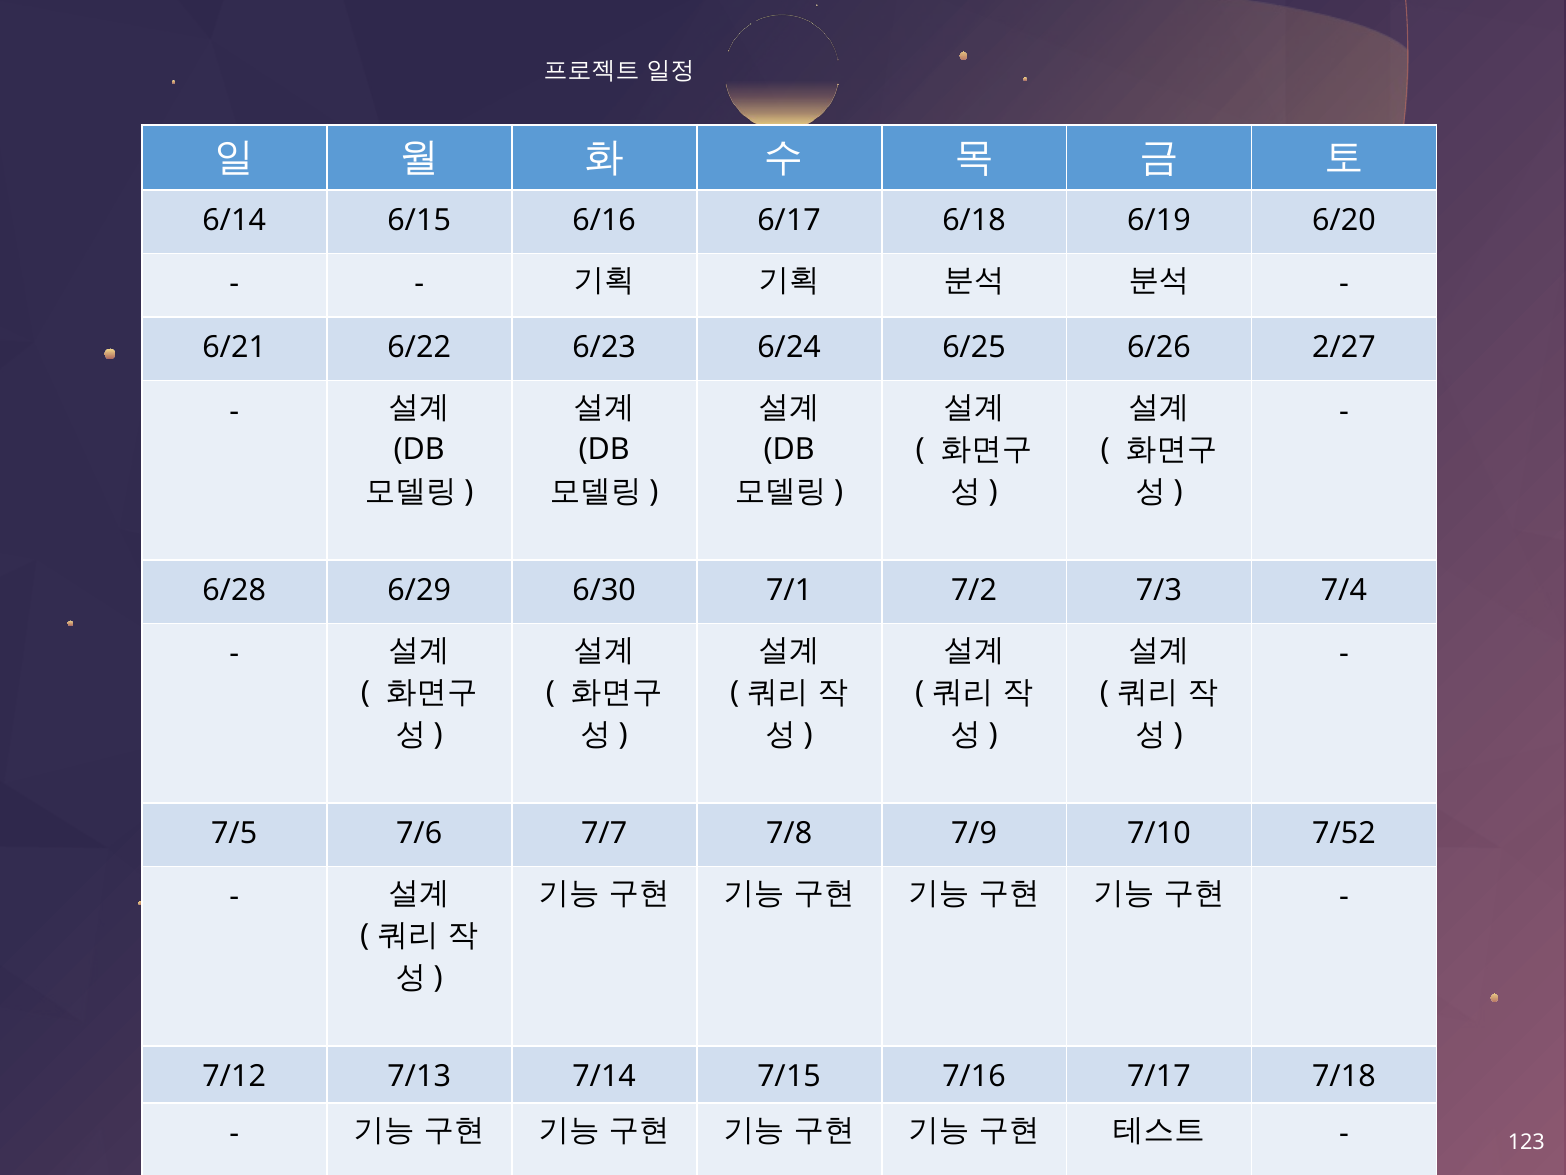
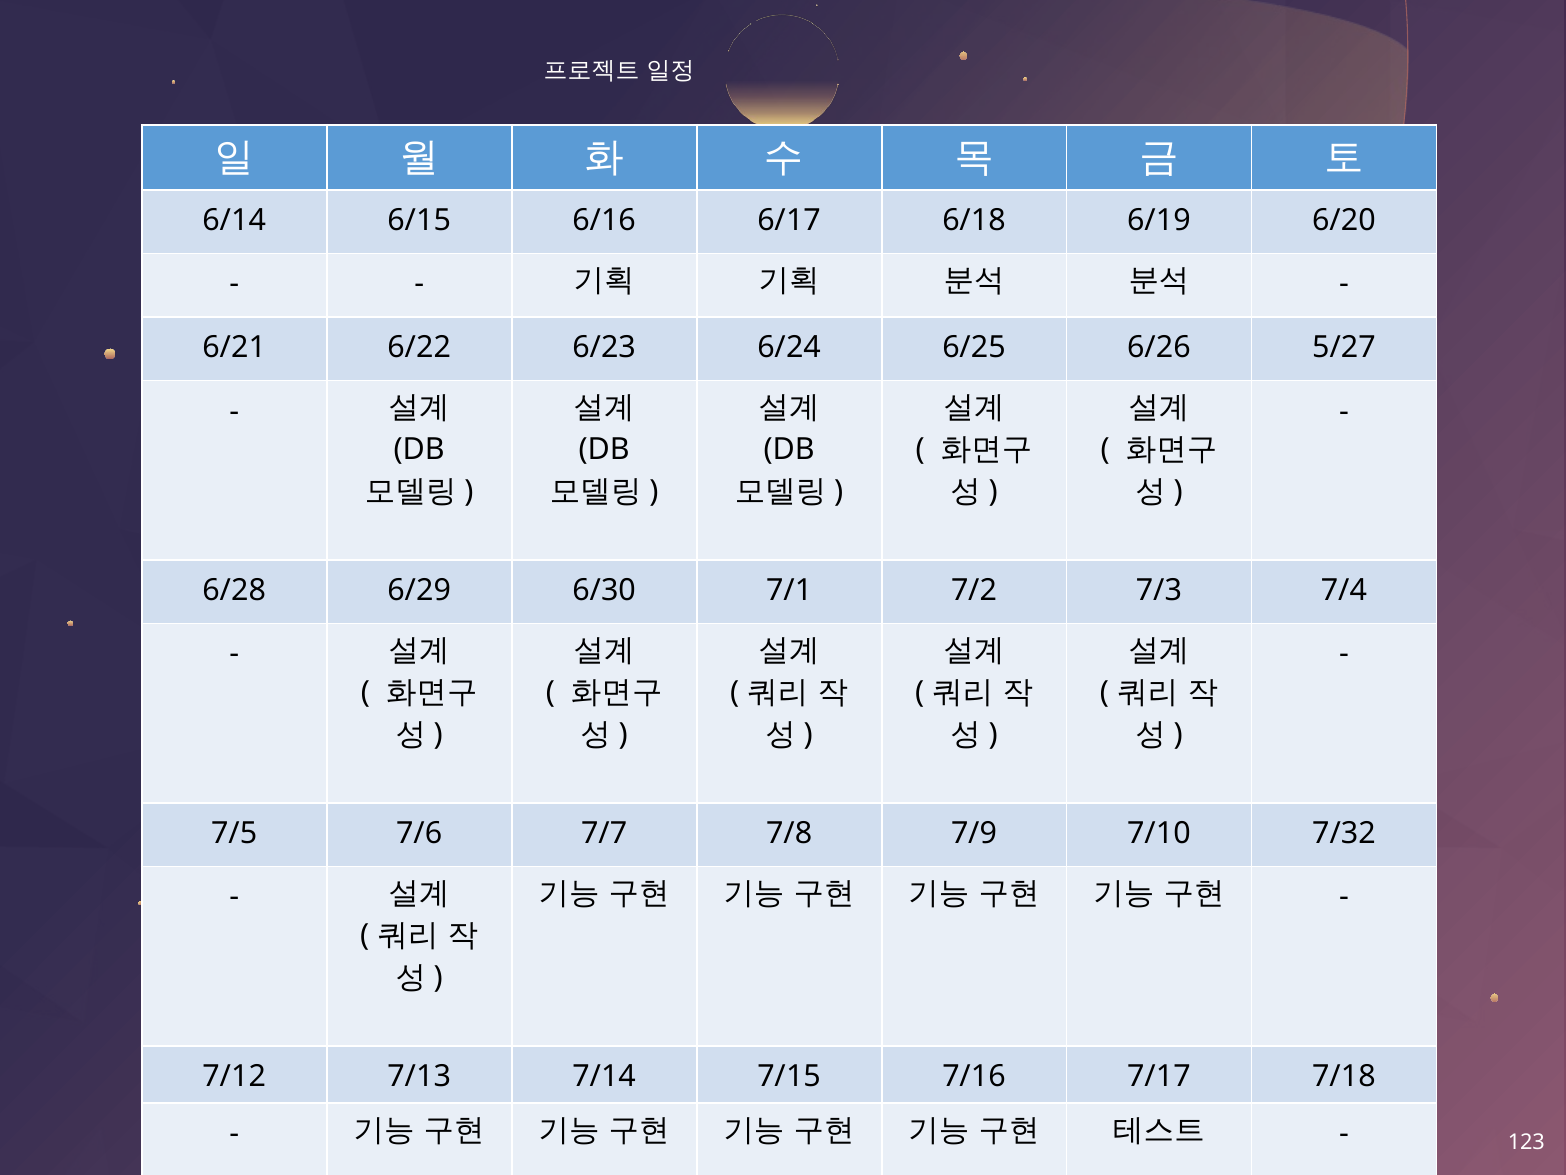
2/27: 2/27 -> 5/27 (1344, 347)
7/52: 7/52 -> 7/32 (1344, 833)
